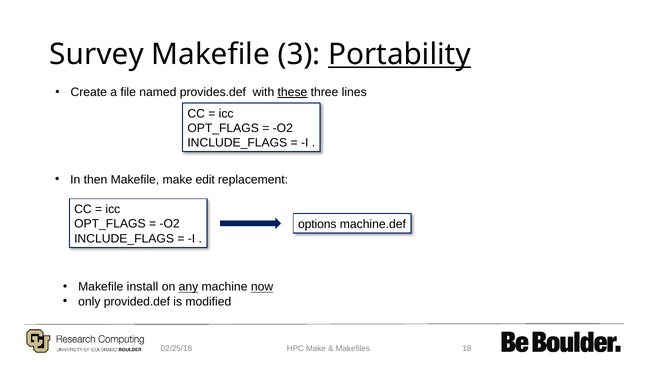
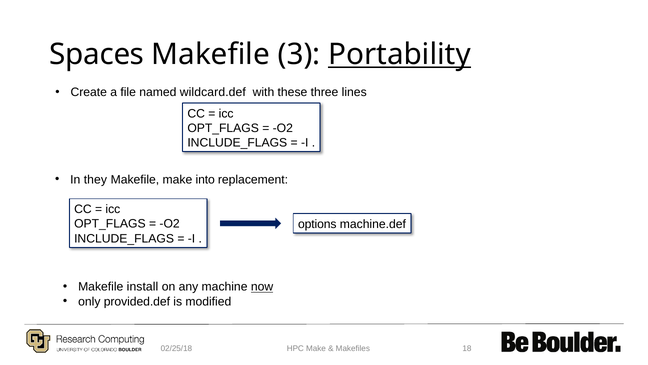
Survey: Survey -> Spaces (97, 54)
provides.def: provides.def -> wildcard.def (213, 92)
these underline: present -> none (292, 92)
then: then -> they (95, 179)
edit: edit -> into (205, 179)
any underline: present -> none (188, 287)
